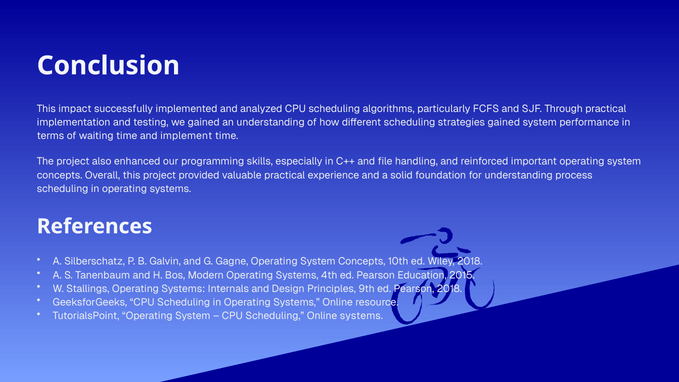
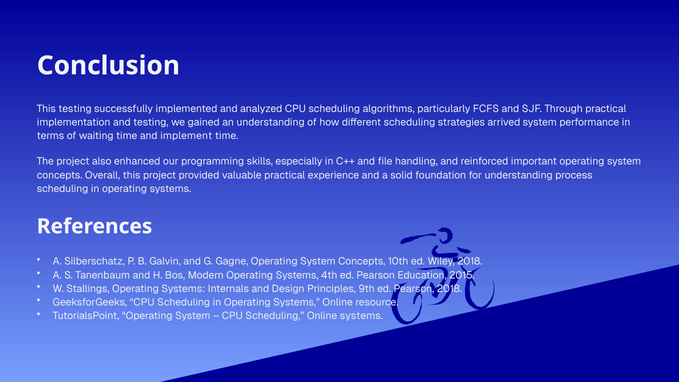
This impact: impact -> testing (75, 109)
strategies gained: gained -> arrived (504, 122)
